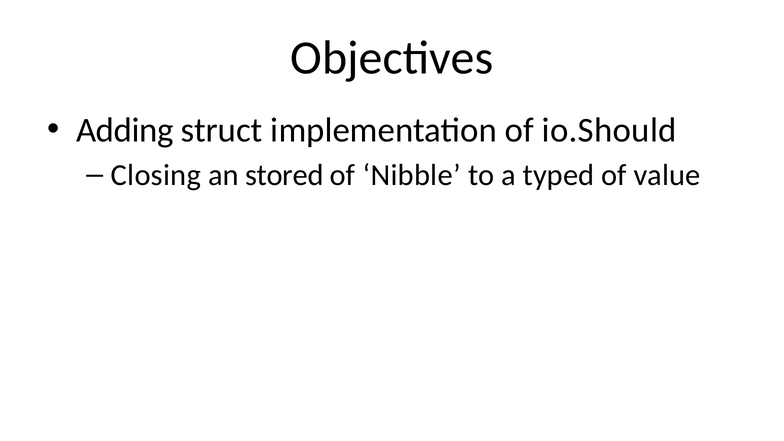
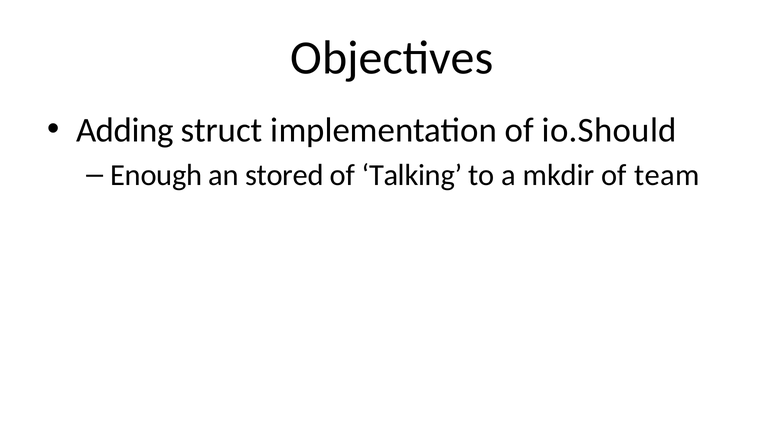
Closing: Closing -> Enough (156, 175)
Nibble: Nibble -> Talking (412, 175)
typed: typed -> mkdir (559, 175)
value: value -> team (667, 175)
